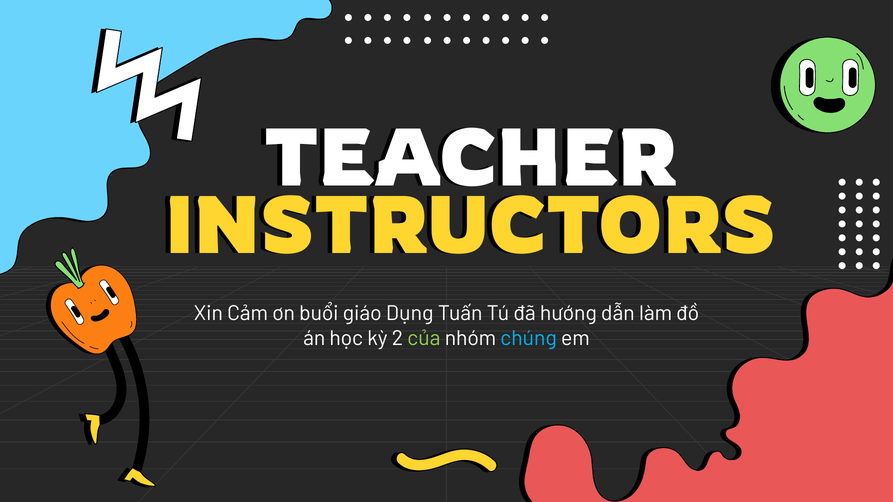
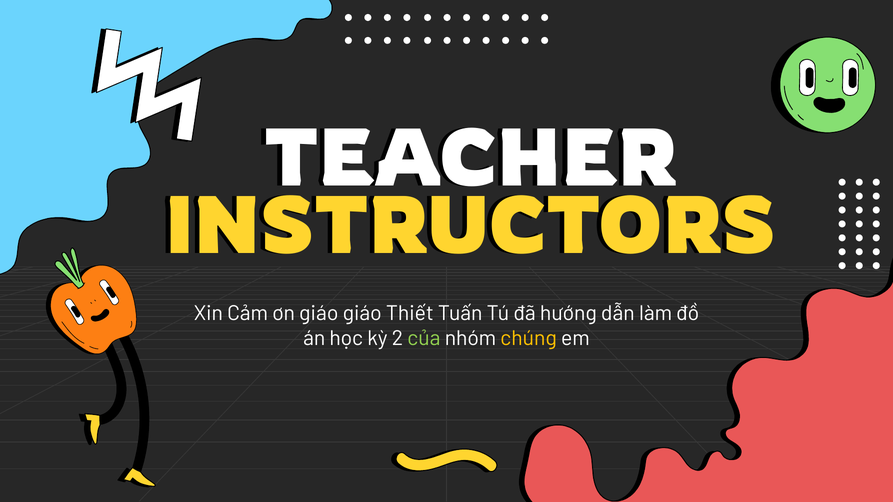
ơn buổi: buổi -> giáo (319, 313)
Dụng: Dụng -> Thiết (410, 313)
chúng colour: light blue -> yellow (529, 339)
